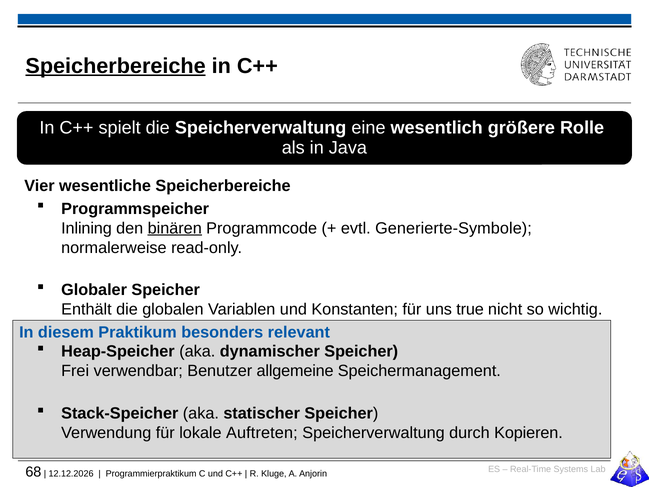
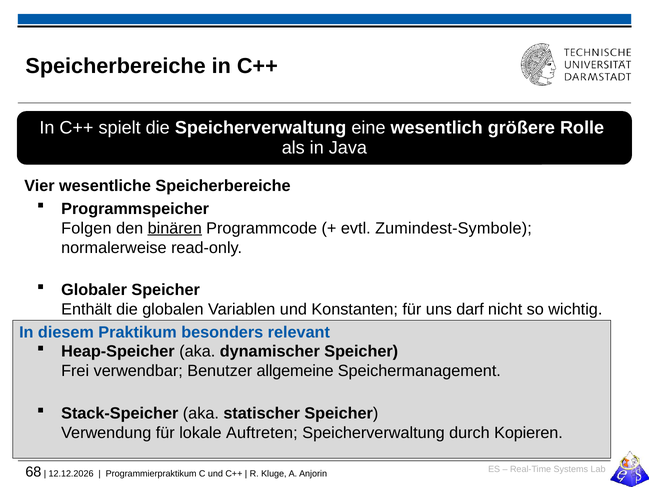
Speicherbereiche underline: present -> none (116, 66)
Inlining: Inlining -> Folgen (86, 228)
Generierte-Symbole: Generierte-Symbole -> Zumindest-Symbole (453, 228)
true: true -> darf (470, 309)
